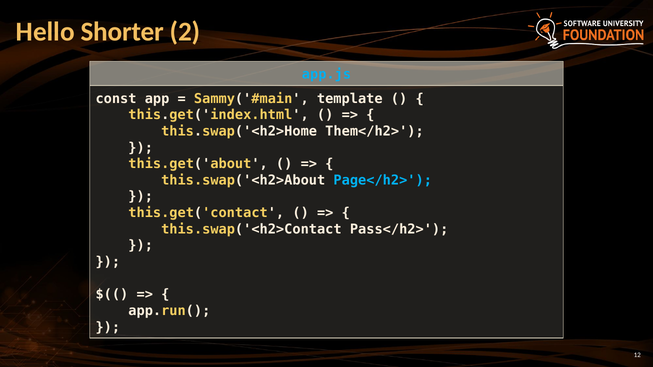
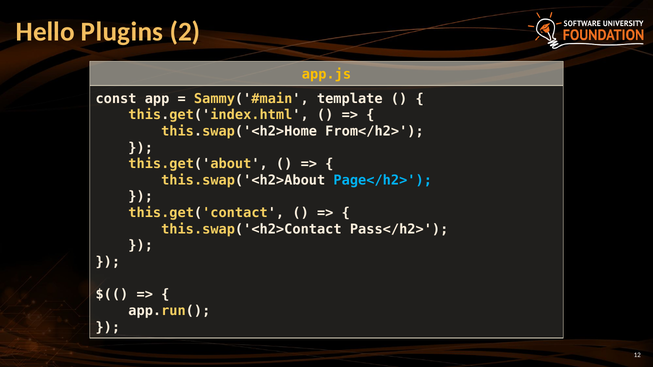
Shorter: Shorter -> Plugins (122, 32)
app.js colour: light blue -> yellow (326, 74)
Them</h2>: Them</h2> -> From</h2> (375, 131)
